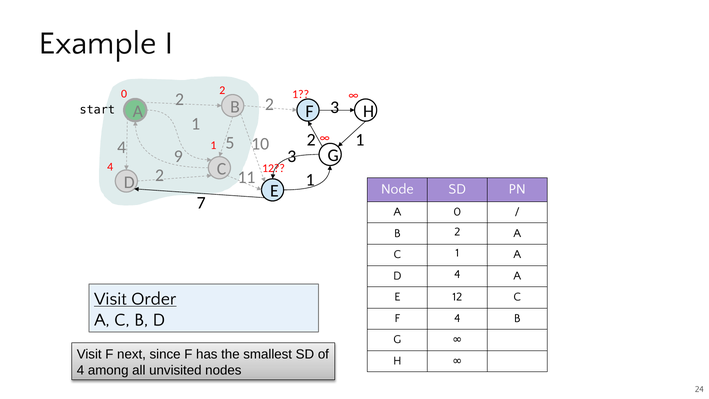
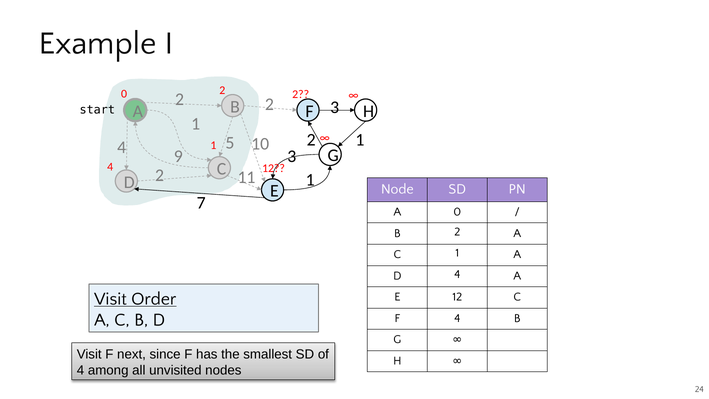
1: 1 -> 2 (301, 94)
